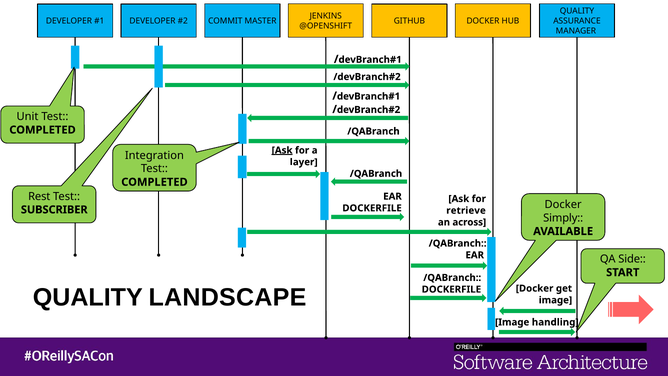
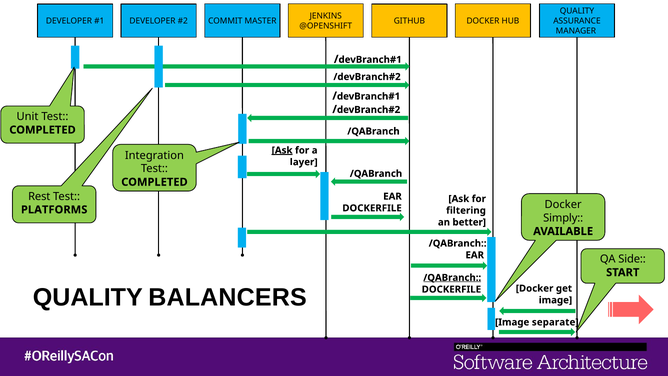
SUBSCRIBER: SUBSCRIBER -> PLATFORMS (54, 210)
retrieve: retrieve -> filtering (466, 210)
across: across -> better (469, 222)
/QABranch underline: none -> present (452, 278)
LANDSCAPE: LANDSCAPE -> BALANCERS (227, 297)
handling: handling -> separate (555, 322)
